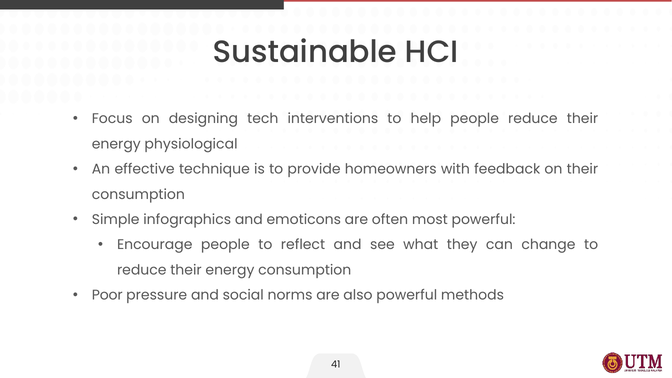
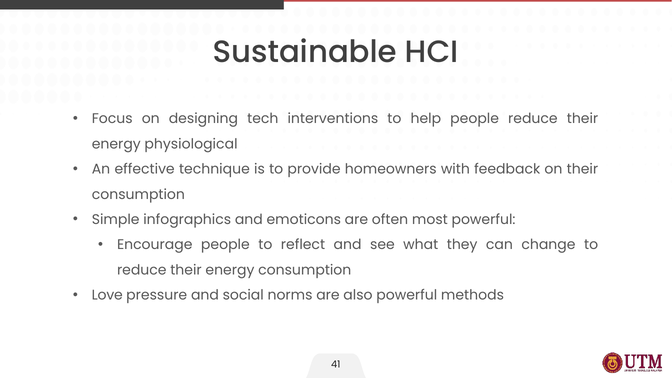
Poor: Poor -> Love (107, 295)
